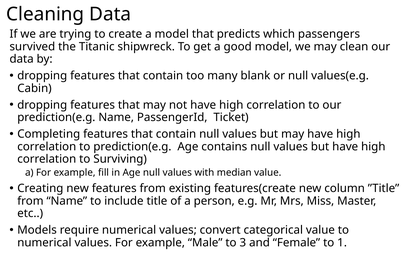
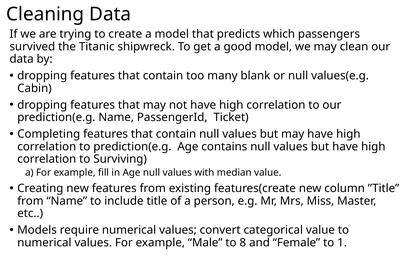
Male to 3: 3 -> 8 (243, 242)
